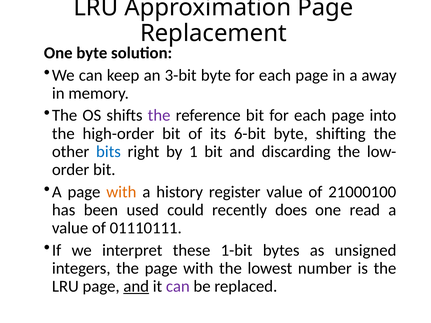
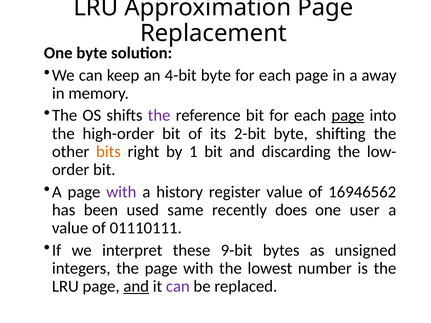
3-bit: 3-bit -> 4-bit (181, 75)
page underline: none -> present (348, 116)
6-bit: 6-bit -> 2-bit (250, 134)
bits colour: blue -> orange (108, 152)
with colour: orange -> purple (121, 192)
21000100: 21000100 -> 16946562 (362, 192)
could: could -> same (185, 210)
read: read -> user (365, 210)
1-bit: 1-bit -> 9-bit (237, 250)
